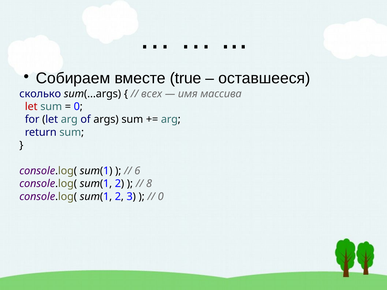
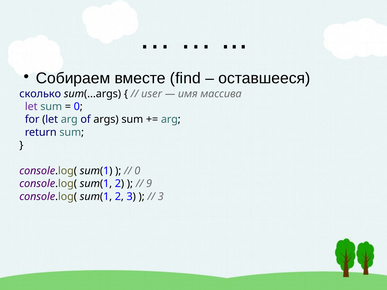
true: true -> find (185, 78)
всех: всех -> user (152, 94)
let colour: red -> purple (31, 107)
6: 6 -> 0 (137, 171)
8: 8 -> 9 (149, 184)
0: 0 -> 3 (161, 197)
